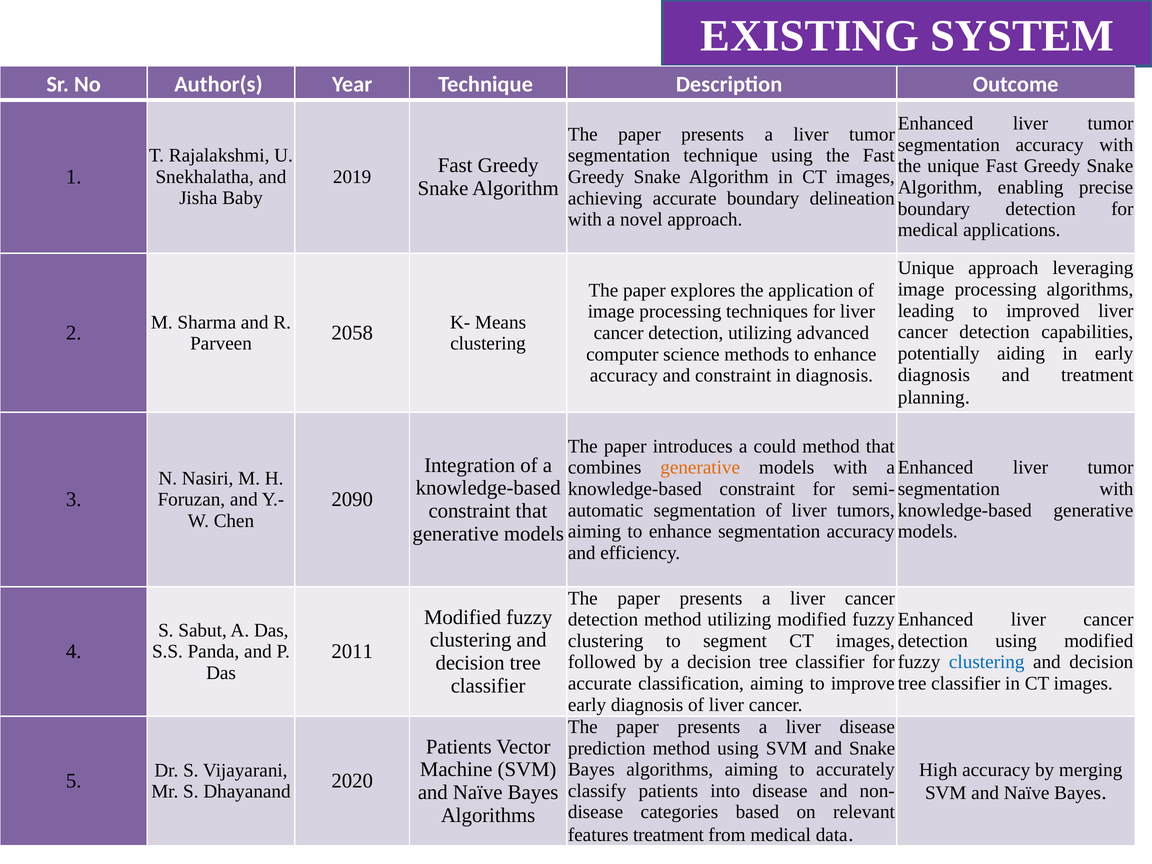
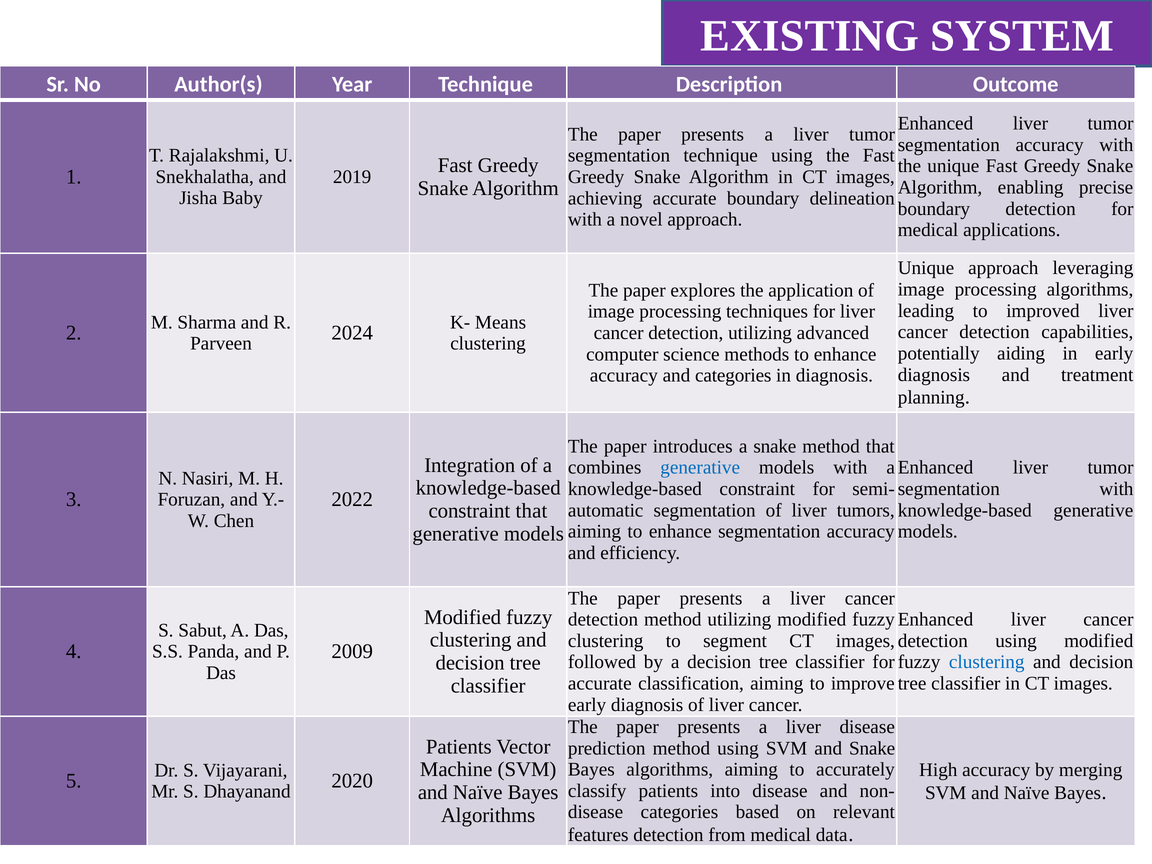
2058: 2058 -> 2024 (352, 333)
and constraint: constraint -> categories (733, 376)
a could: could -> snake (775, 446)
generative colour: orange -> blue (700, 468)
2090: 2090 -> 2022 (352, 500)
2011: 2011 -> 2009 (352, 651)
features treatment: treatment -> detection (668, 835)
